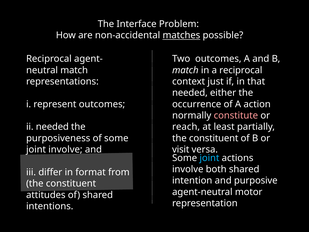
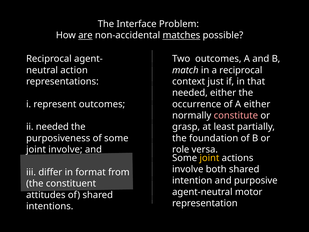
are underline: none -> present (85, 35)
match: match -> action (74, 70)
A action: action -> either (257, 104)
reach: reach -> grasp (186, 127)
constituent: constituent -> foundation (214, 138)
visit: visit -> role (181, 149)
joint colour: light blue -> yellow (209, 158)
